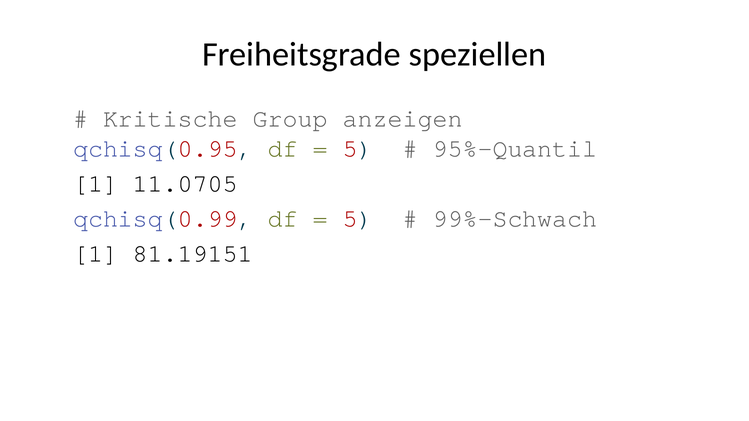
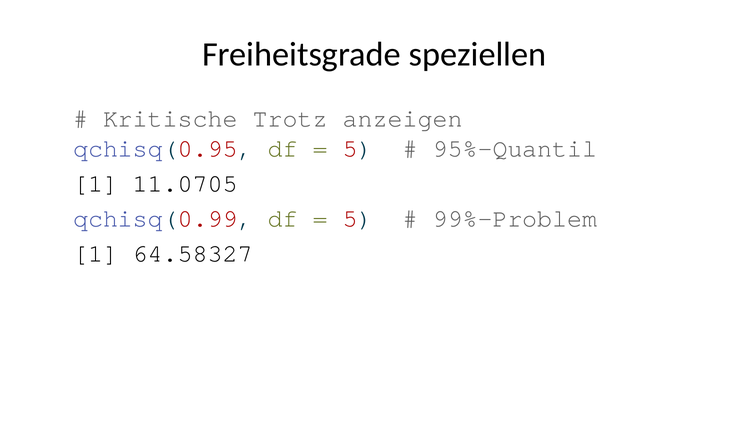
Group: Group -> Trotz (290, 119)
99%-Schwach: 99%-Schwach -> 99%-Problem (515, 219)
81.19151: 81.19151 -> 64.58327 (193, 254)
